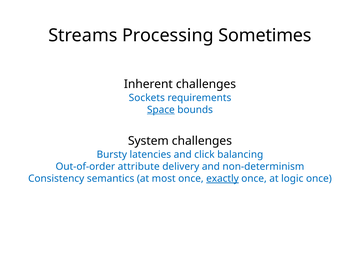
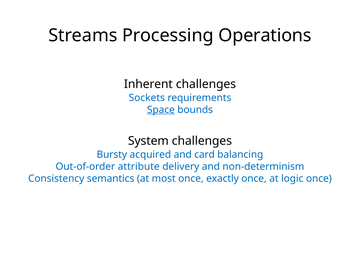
Sometimes: Sometimes -> Operations (265, 35)
latencies: latencies -> acquired (150, 155)
click: click -> card (205, 155)
exactly underline: present -> none (222, 179)
